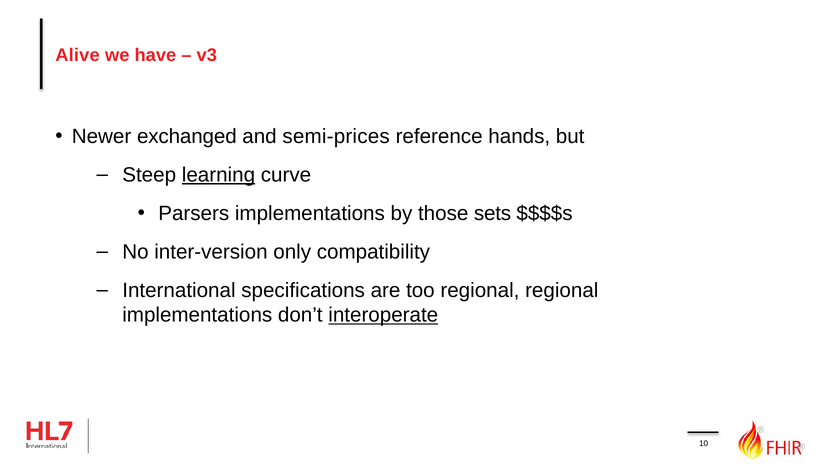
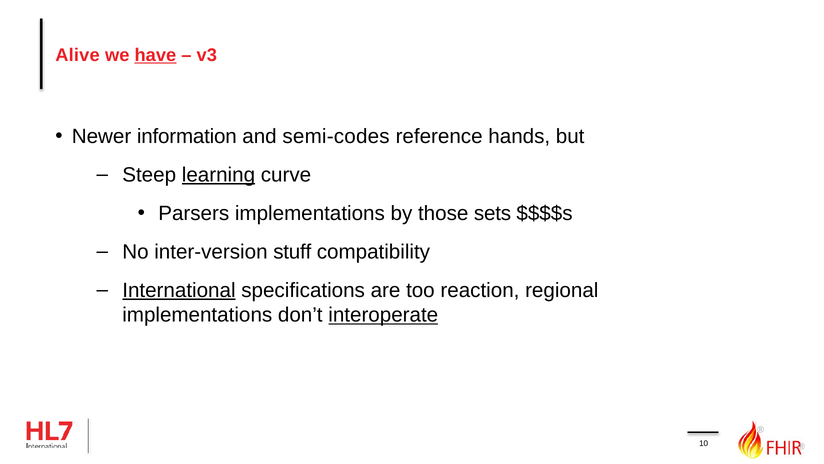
have underline: none -> present (155, 55)
exchanged: exchanged -> information (187, 136)
semi-prices: semi-prices -> semi-codes (336, 136)
only: only -> stuff (292, 252)
International underline: none -> present (179, 290)
too regional: regional -> reaction (480, 290)
